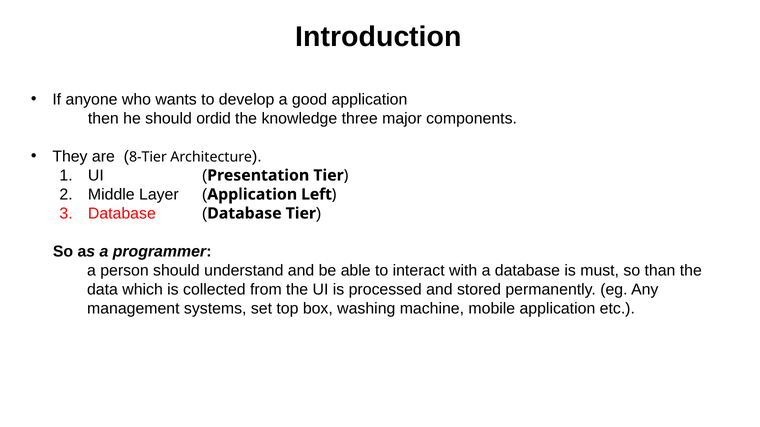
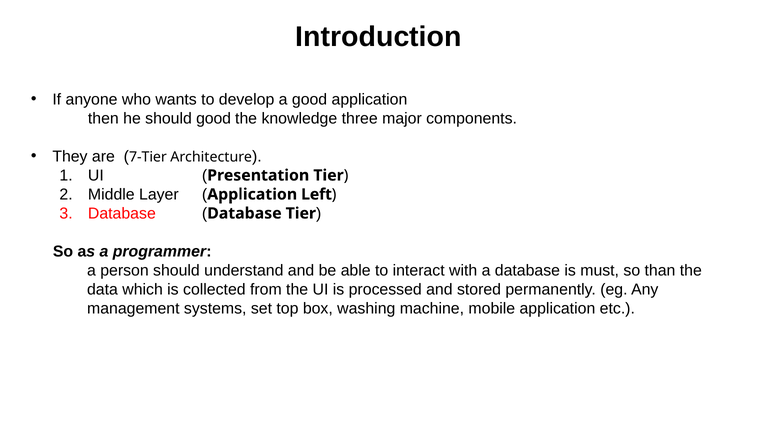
should ordid: ordid -> good (214, 119)
8-Tier: 8-Tier -> 7-Tier (148, 157)
